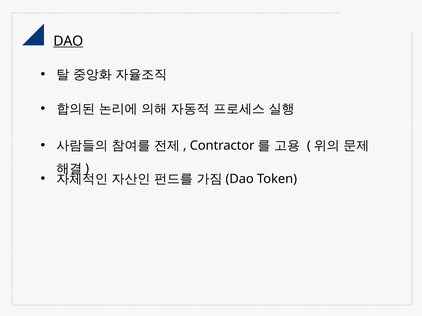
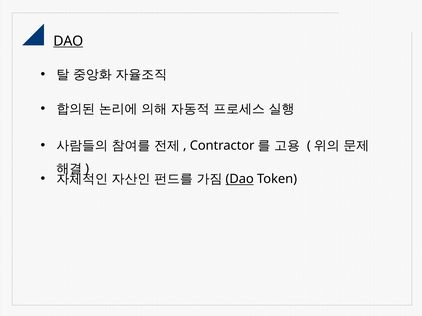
Dao underline: none -> present (240, 179)
